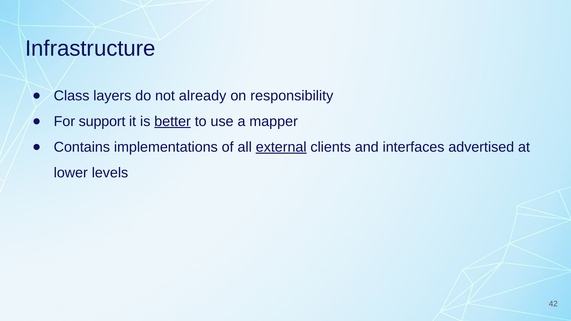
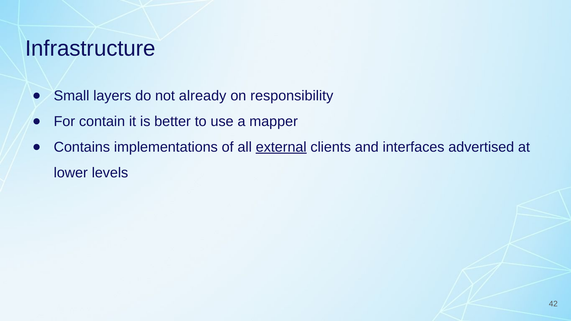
Class: Class -> Small (72, 96)
support: support -> contain (102, 121)
better underline: present -> none (173, 121)
